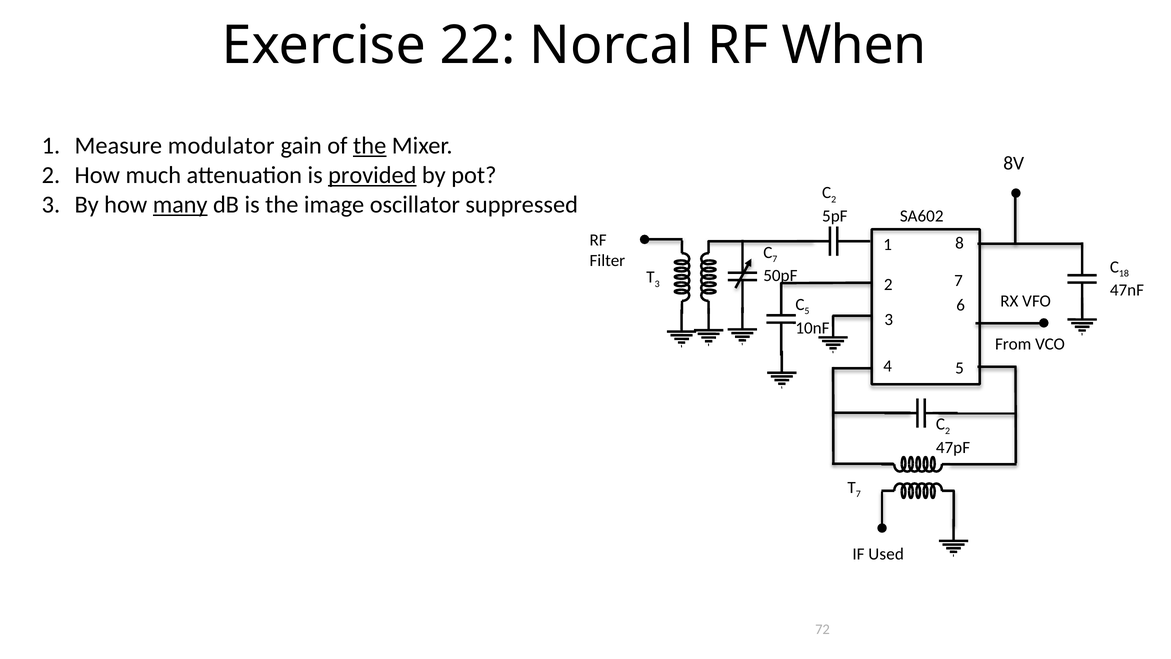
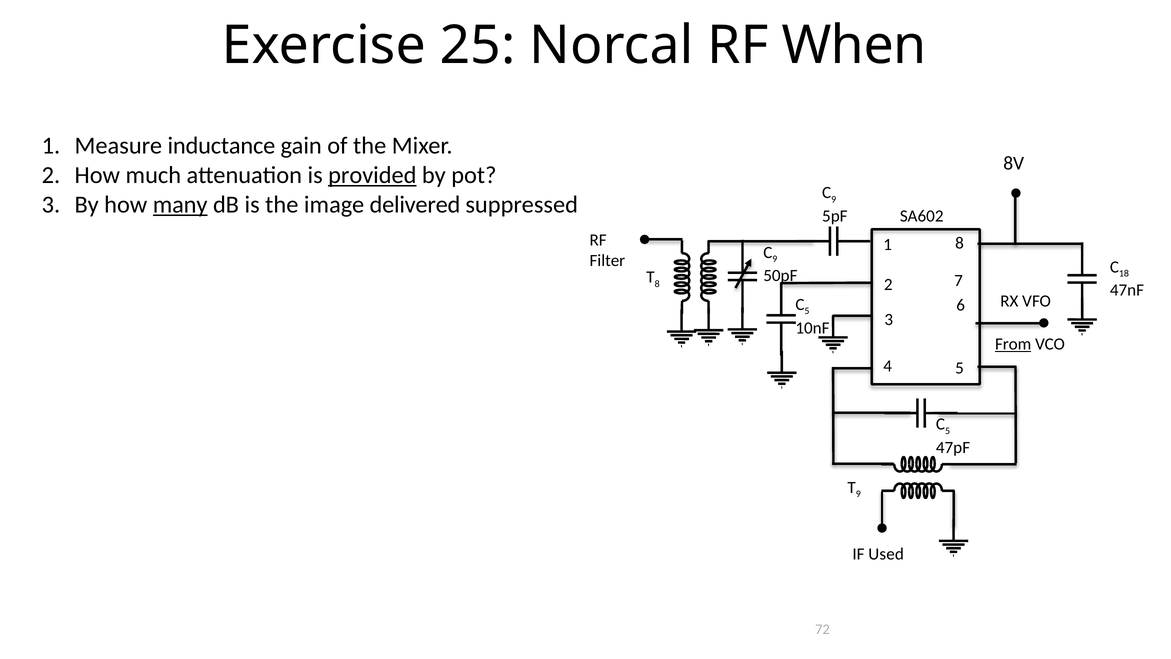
22: 22 -> 25 (478, 46)
modulator: modulator -> inductance (221, 146)
the underline: present -> none (370, 146)
2: 2 -> 9 (834, 199)
oscillator: oscillator -> delivered (415, 204)
7: 7 -> 9 (775, 259)
3: 3 -> 8 (657, 284)
From underline: none -> present (1013, 344)
2: 2 -> 5 (948, 431)
7: 7 -> 9 (858, 494)
